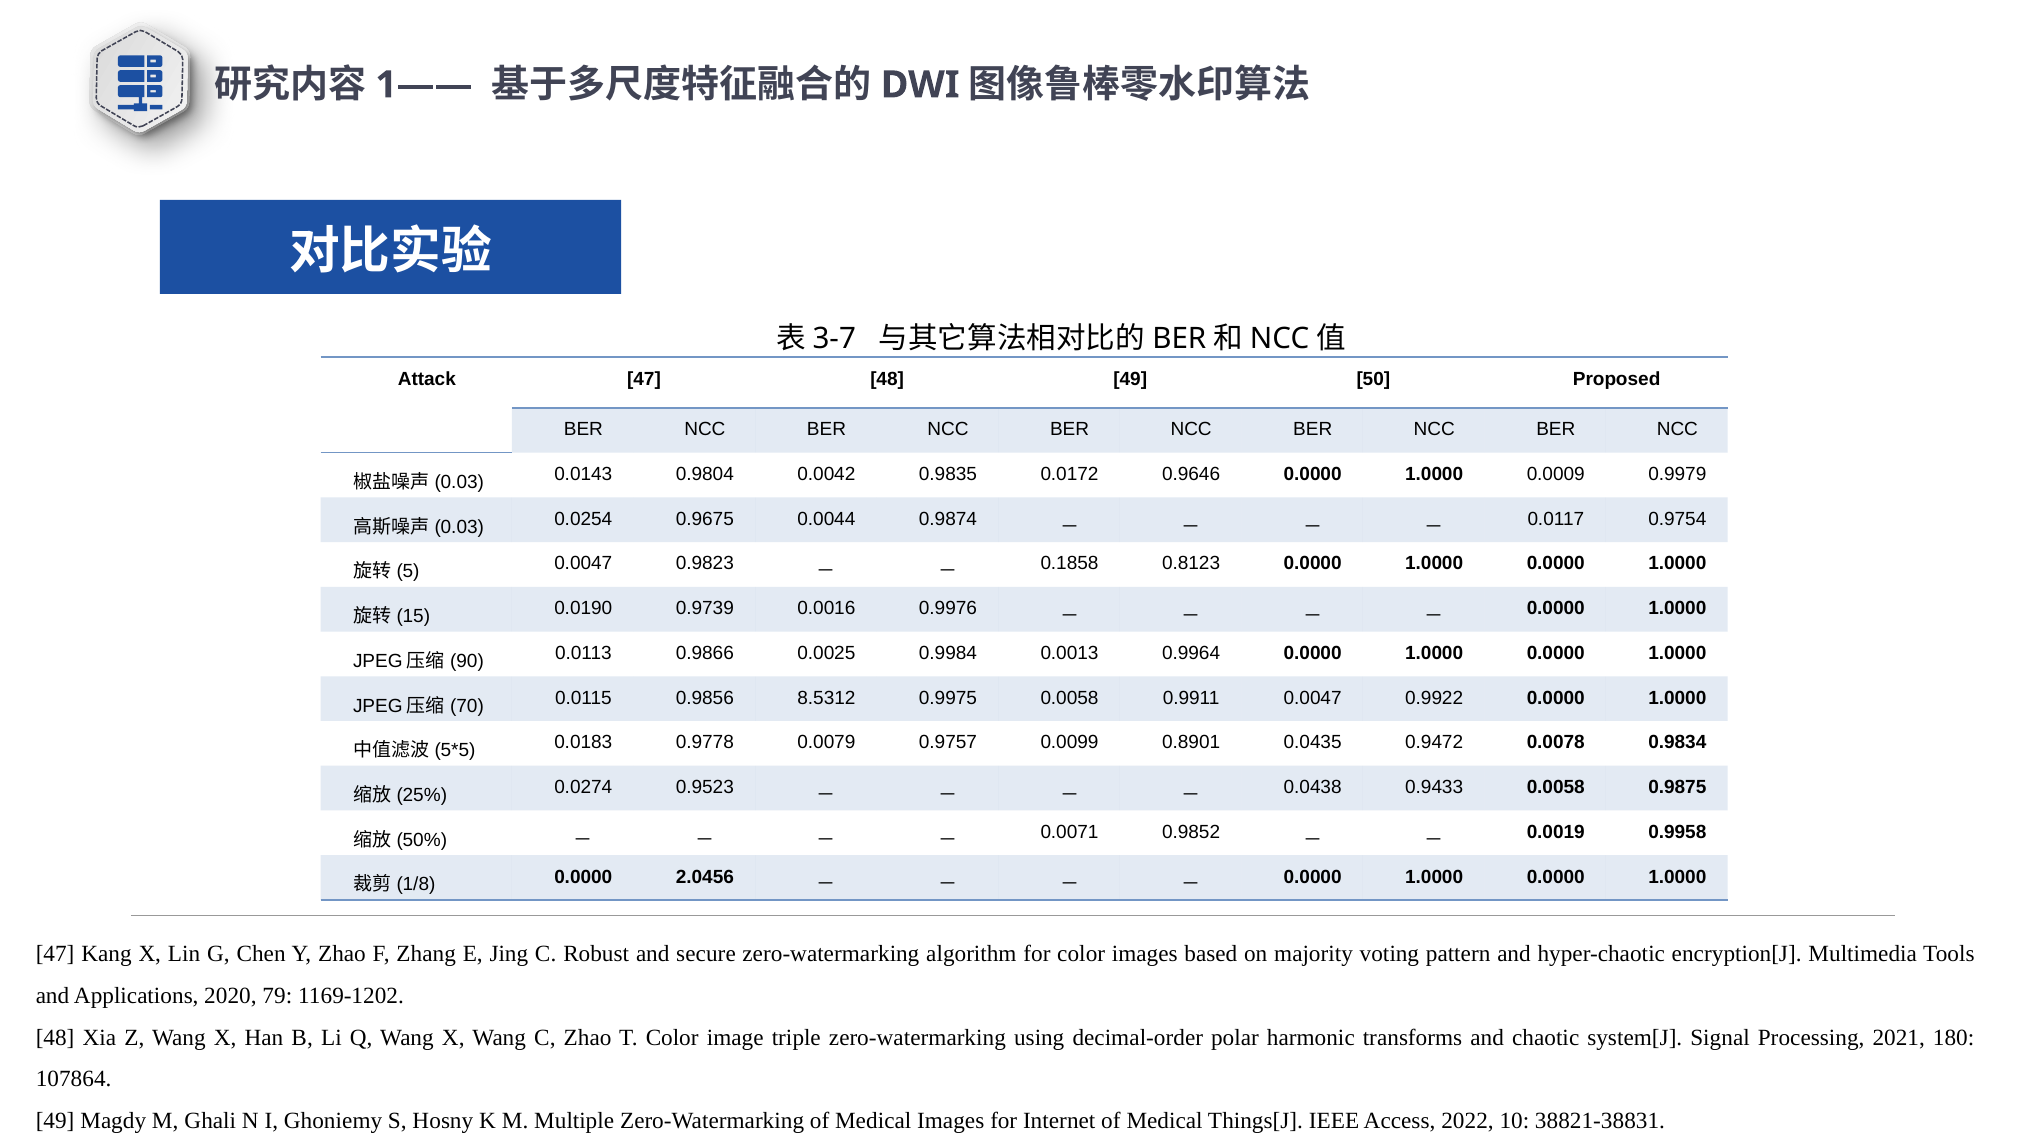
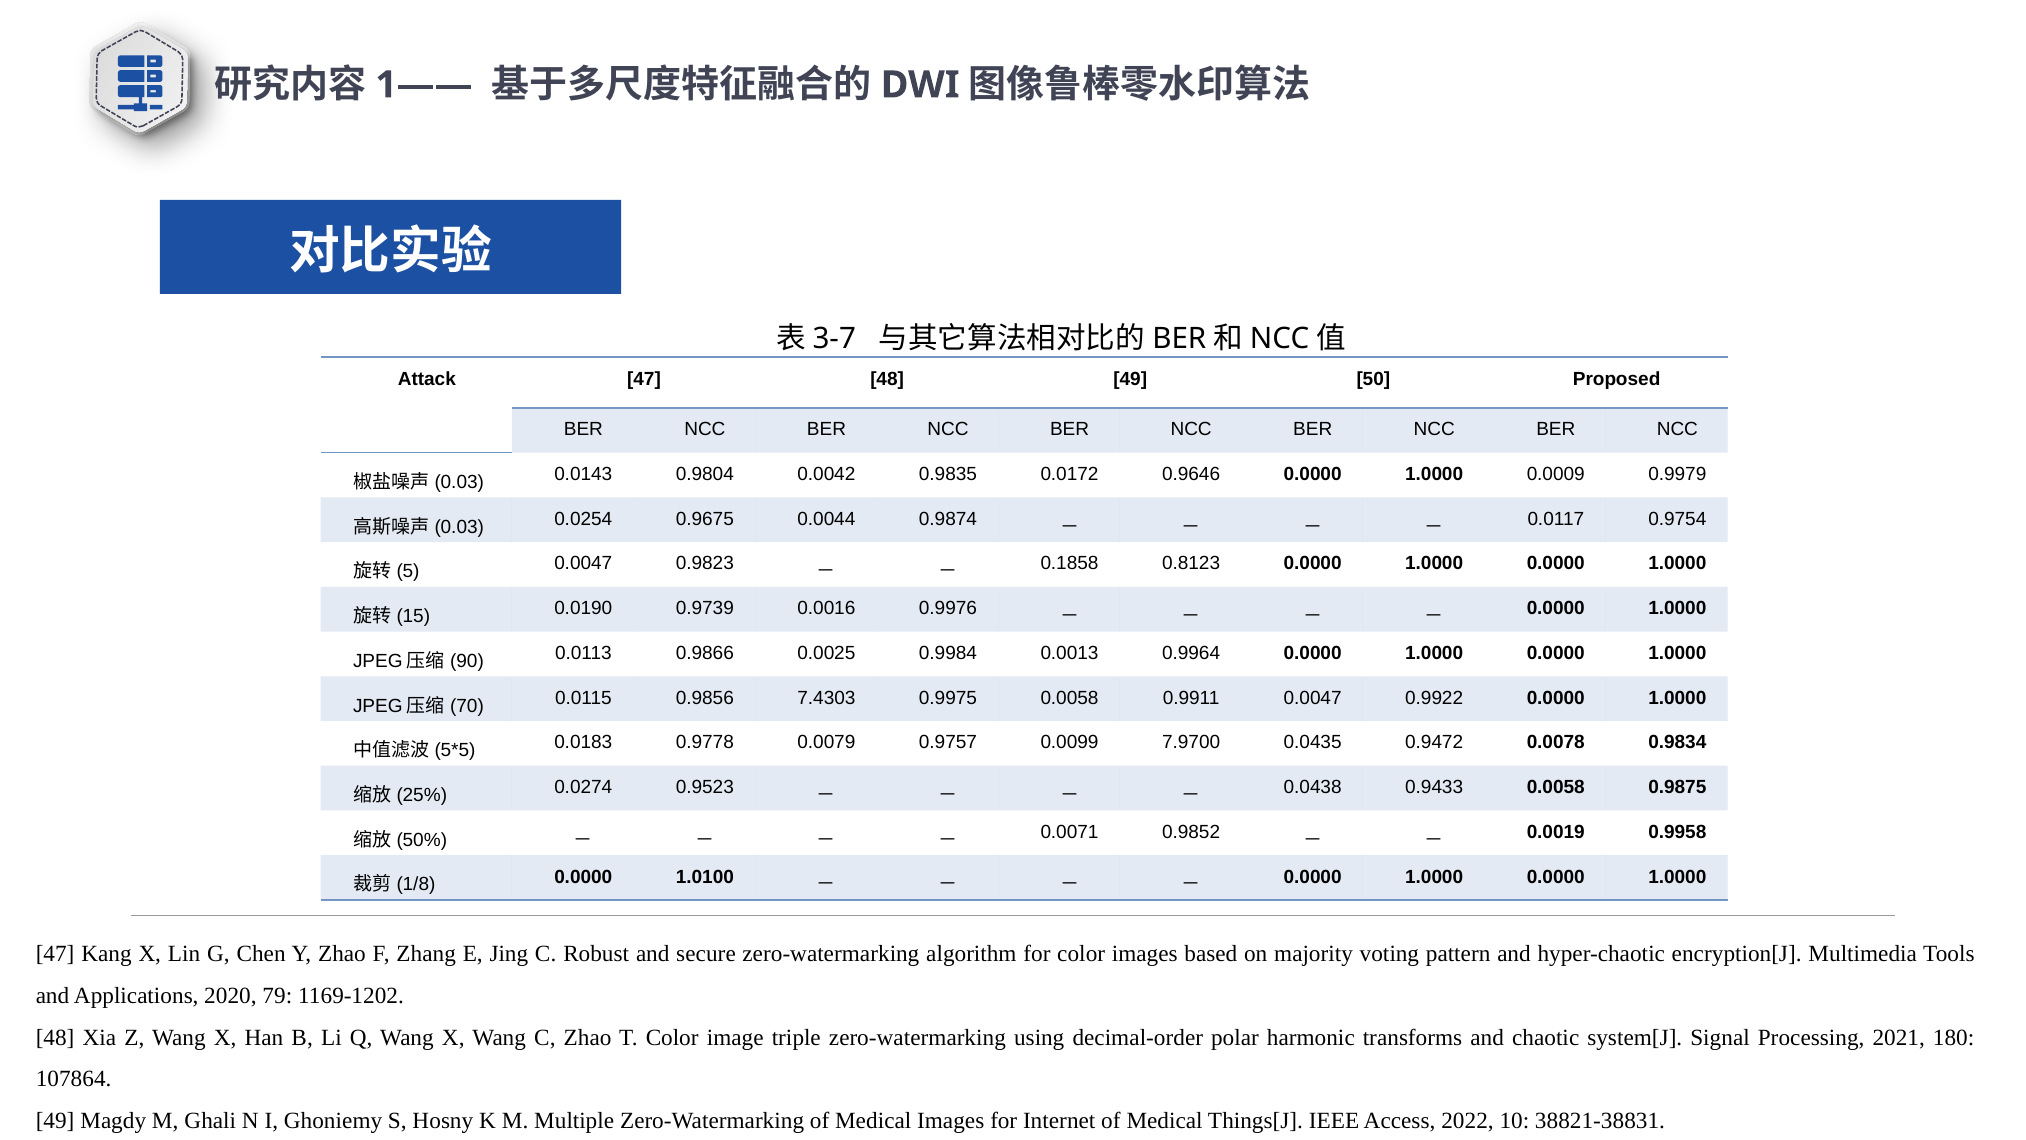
8.5312: 8.5312 -> 7.4303 (826, 698)
0.8901: 0.8901 -> 7.9700 (1191, 742)
2.0456: 2.0456 -> 1.0100 (705, 877)
